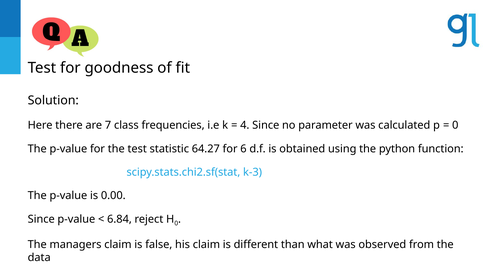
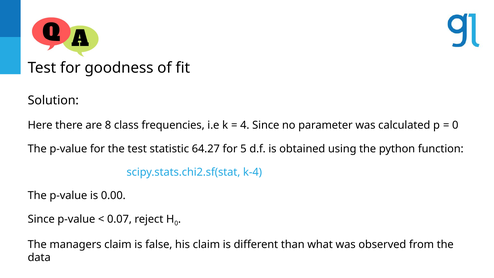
7: 7 -> 8 (108, 125)
6: 6 -> 5 (243, 149)
k-3: k-3 -> k-4 (253, 172)
6.84: 6.84 -> 0.07 (119, 219)
